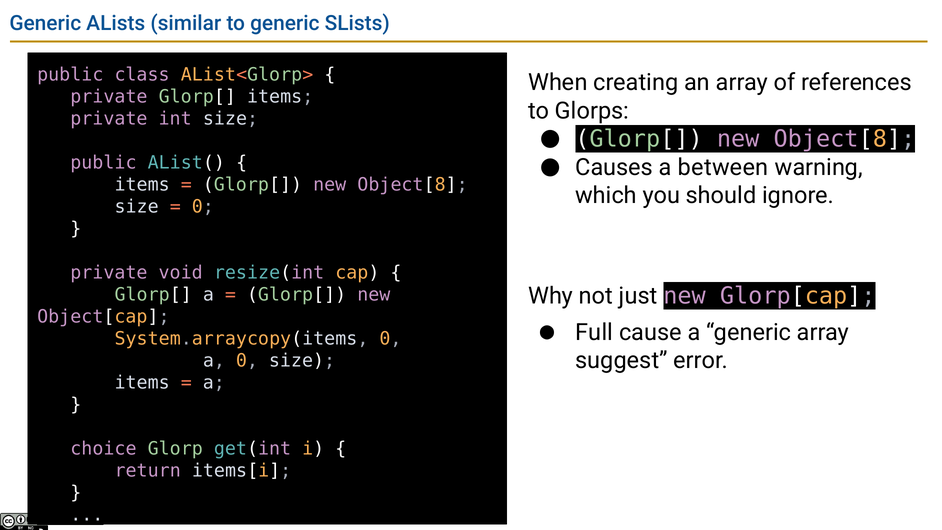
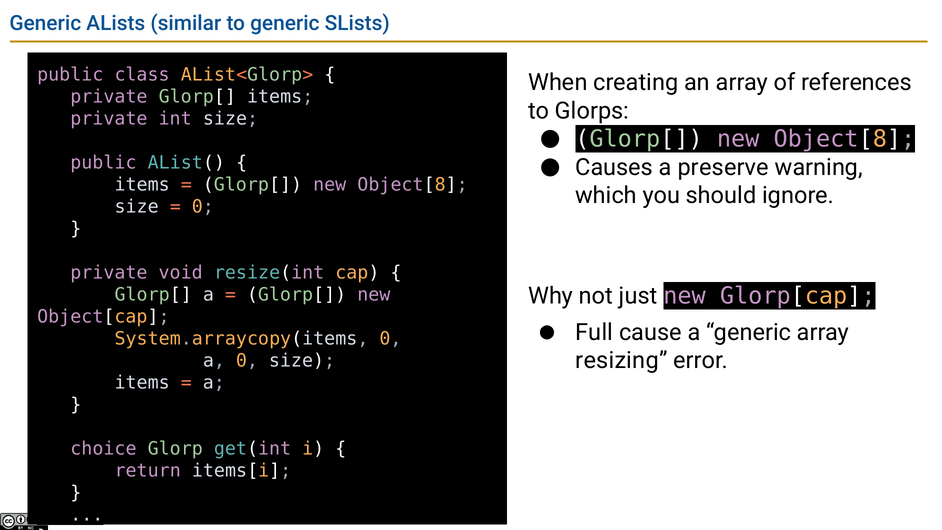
between: between -> preserve (723, 167)
suggest: suggest -> resizing (621, 360)
